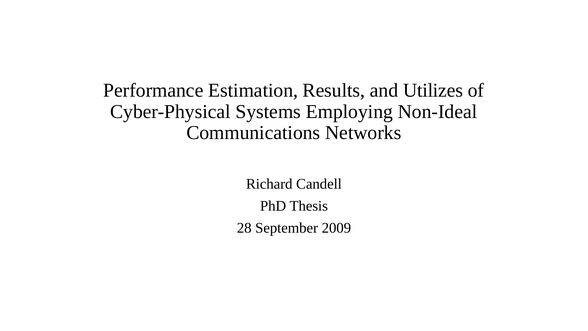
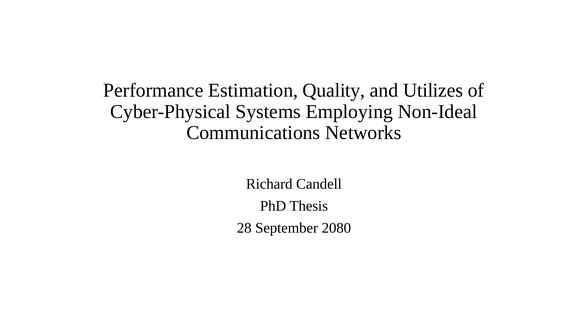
Results: Results -> Quality (334, 90)
2009: 2009 -> 2080 (336, 228)
